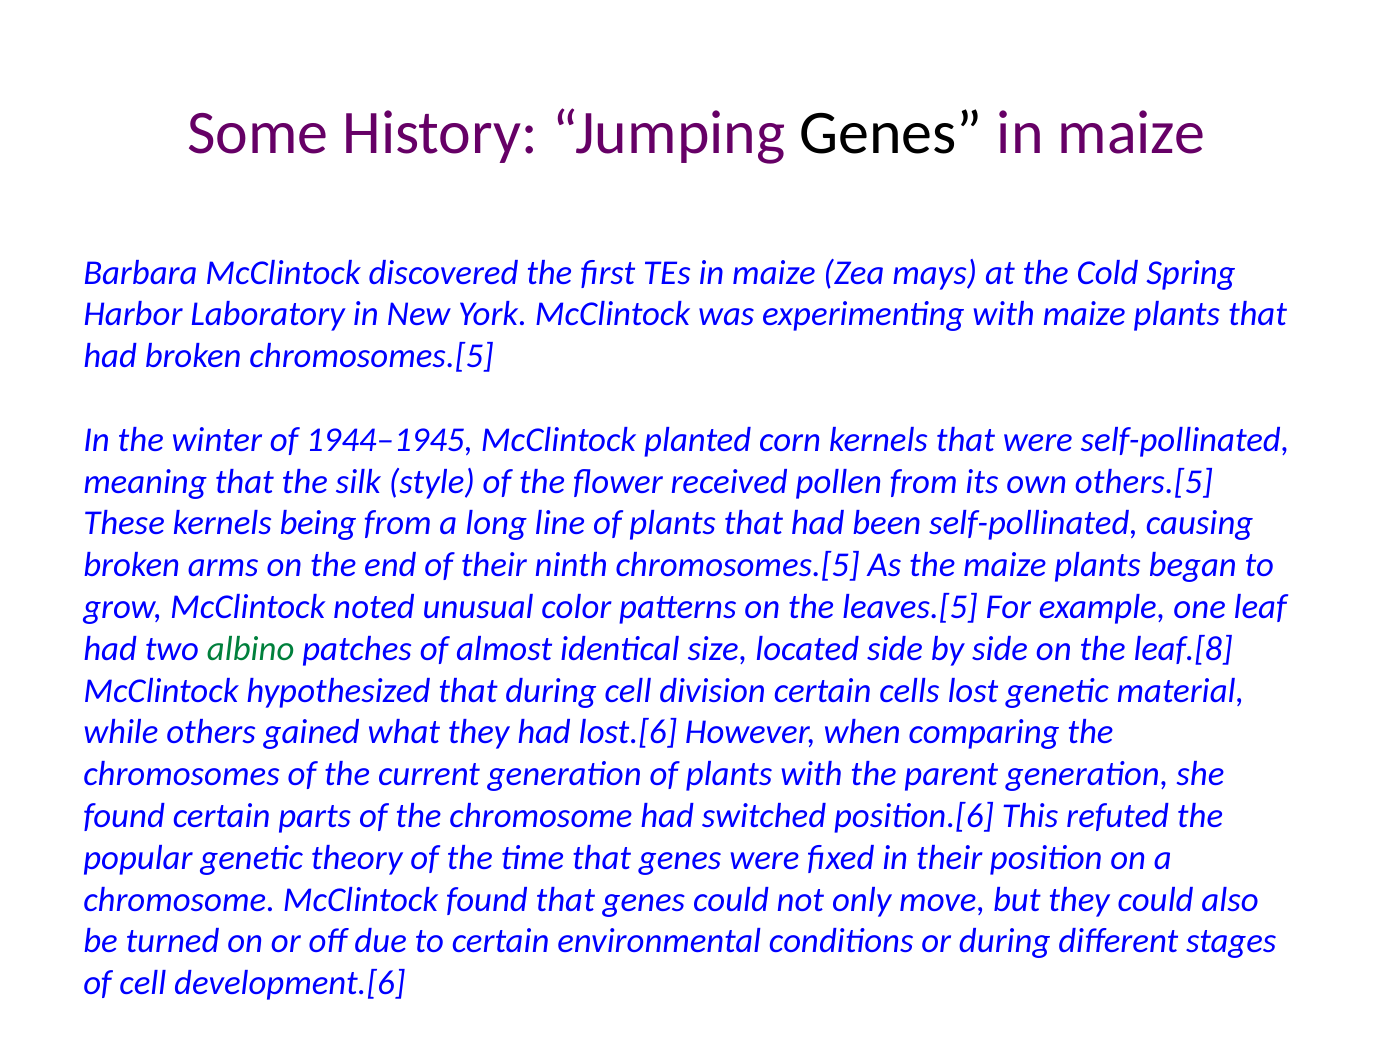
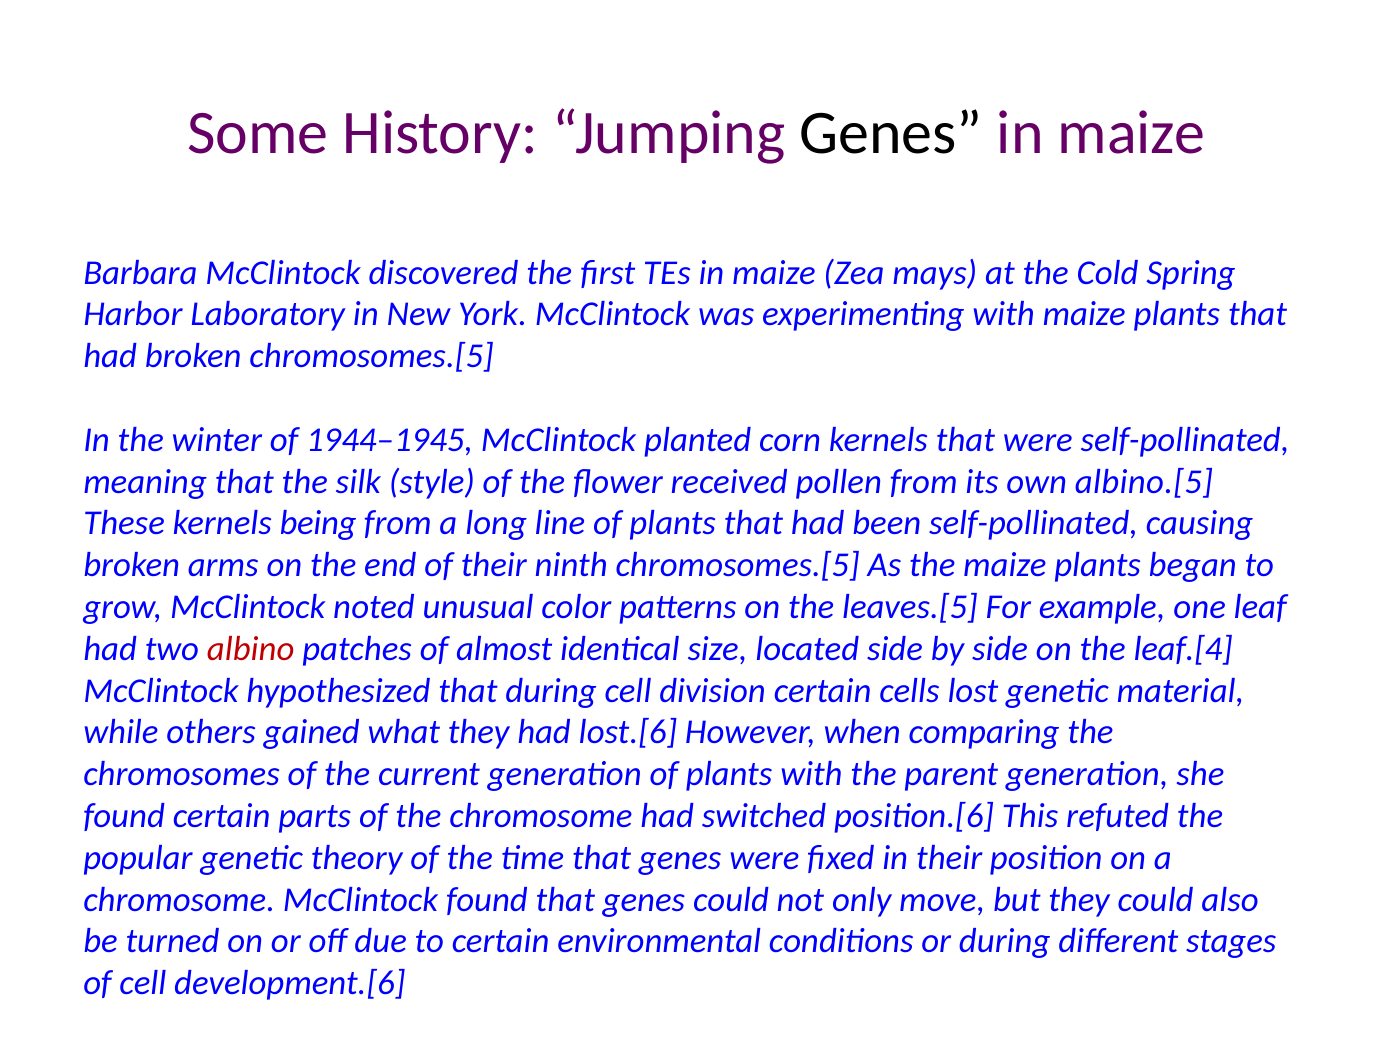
others.[5: others.[5 -> albino.[5 (1144, 481)
albino colour: green -> red (251, 649)
leaf.[8: leaf.[8 -> leaf.[4 (1183, 649)
